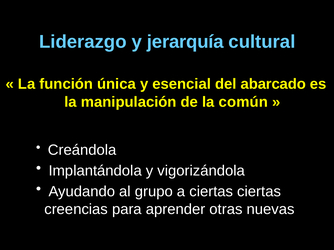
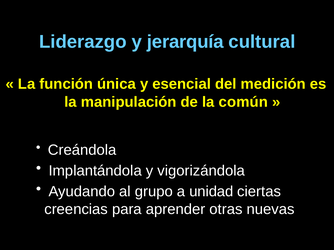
abarcado: abarcado -> medición (273, 84)
a ciertas: ciertas -> unidad (211, 192)
